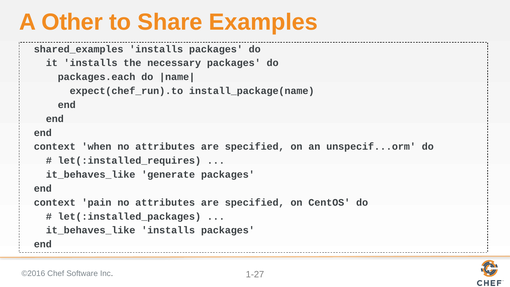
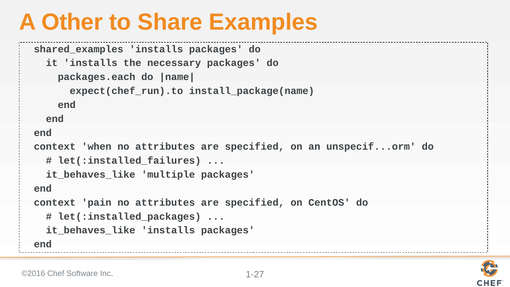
let(:installed_requires: let(:installed_requires -> let(:installed_failures (129, 161)
generate: generate -> multiple (168, 174)
